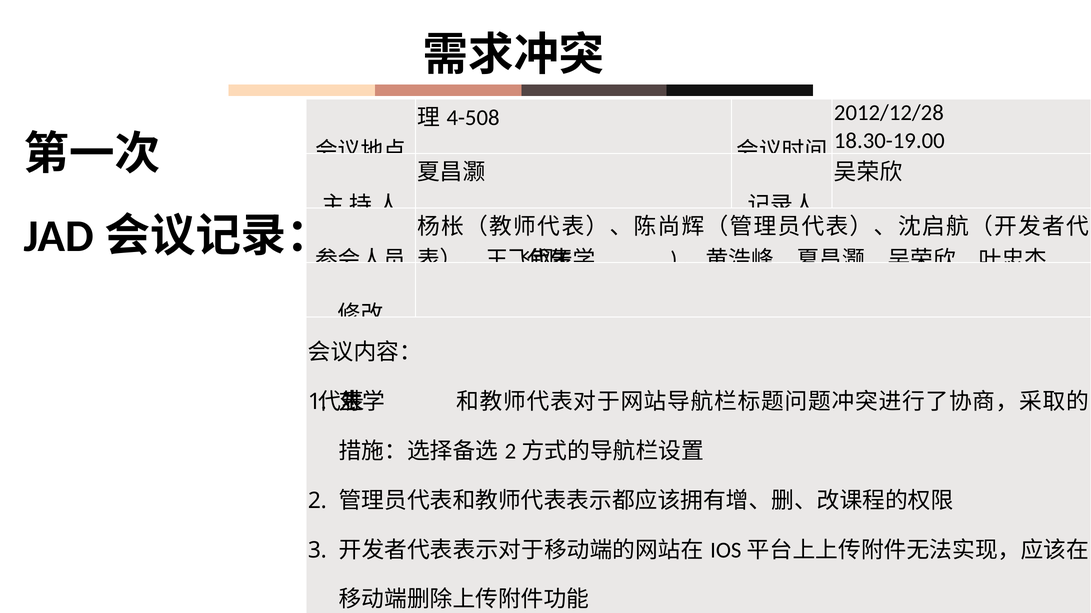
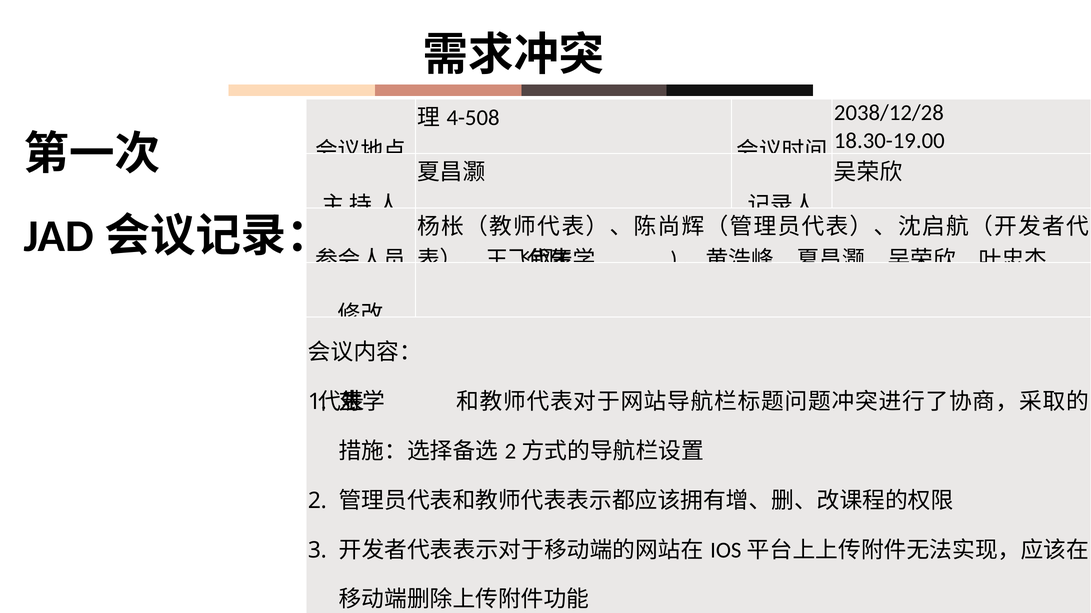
2012/12/28: 2012/12/28 -> 2038/12/28 (889, 113)
